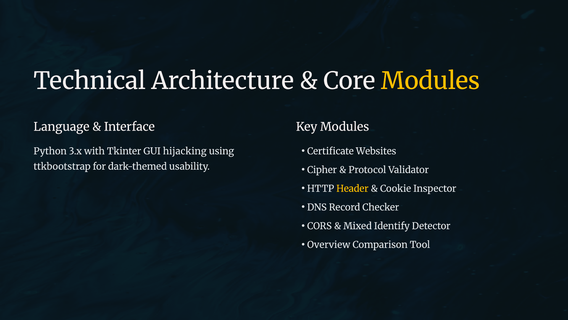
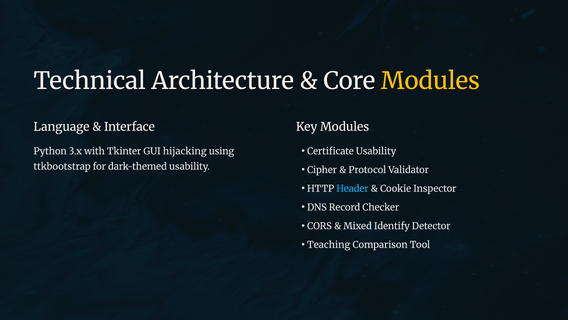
Certificate Websites: Websites -> Usability (376, 151)
Header colour: yellow -> light blue (352, 188)
Overview: Overview -> Teaching (329, 244)
